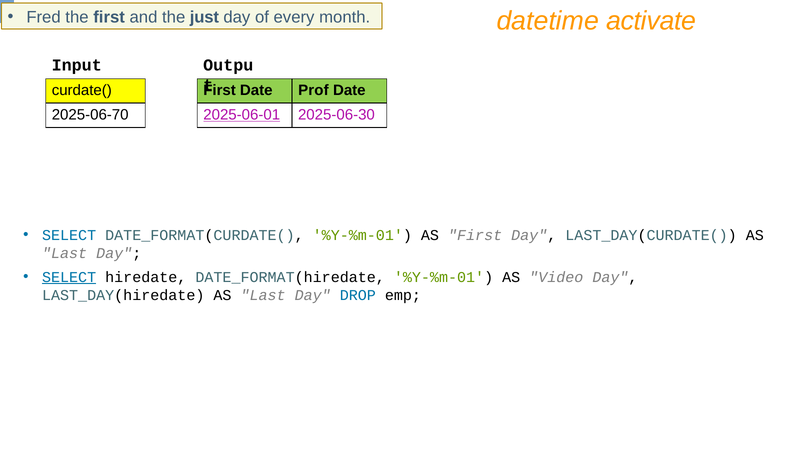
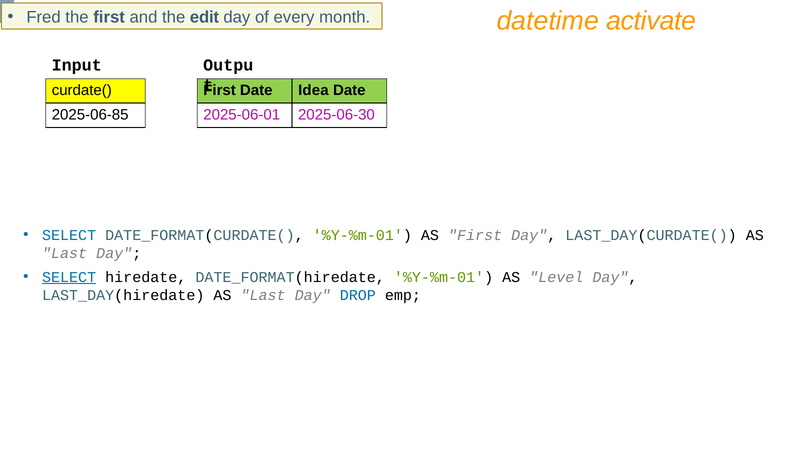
just: just -> edit (204, 17)
Prof: Prof -> Idea (313, 90)
2025-06-70: 2025-06-70 -> 2025-06-85 (90, 115)
2025-06-01 underline: present -> none (242, 115)
Video: Video -> Level (556, 277)
